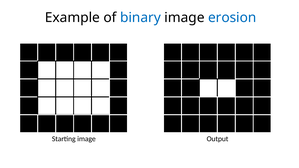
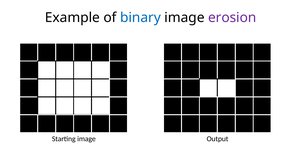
erosion colour: blue -> purple (232, 18)
